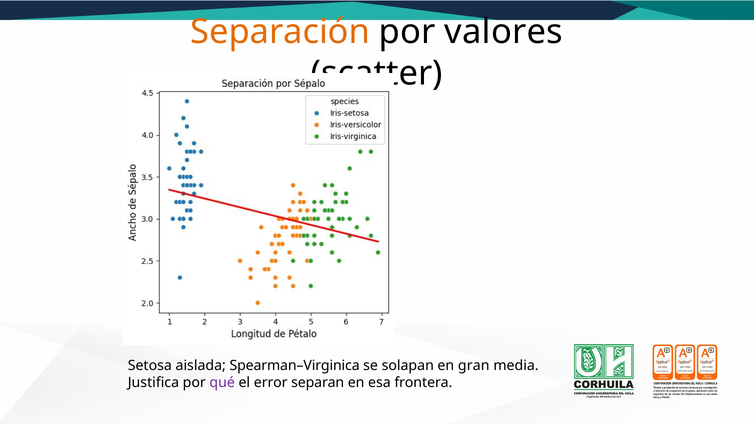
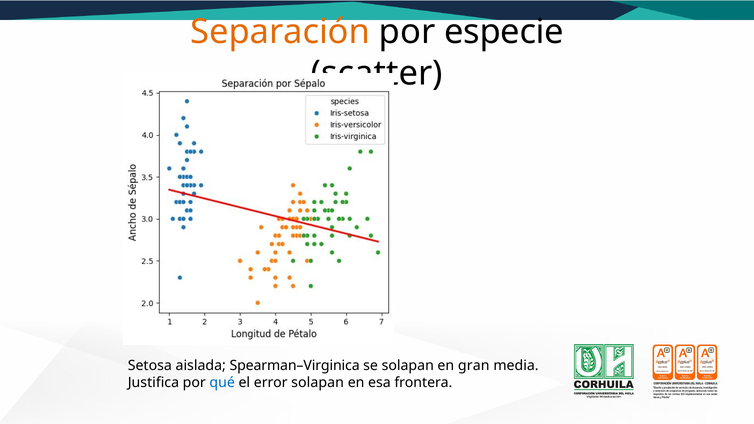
valores: valores -> especie (504, 32)
qué colour: purple -> blue (222, 383)
error separan: separan -> solapan (318, 383)
